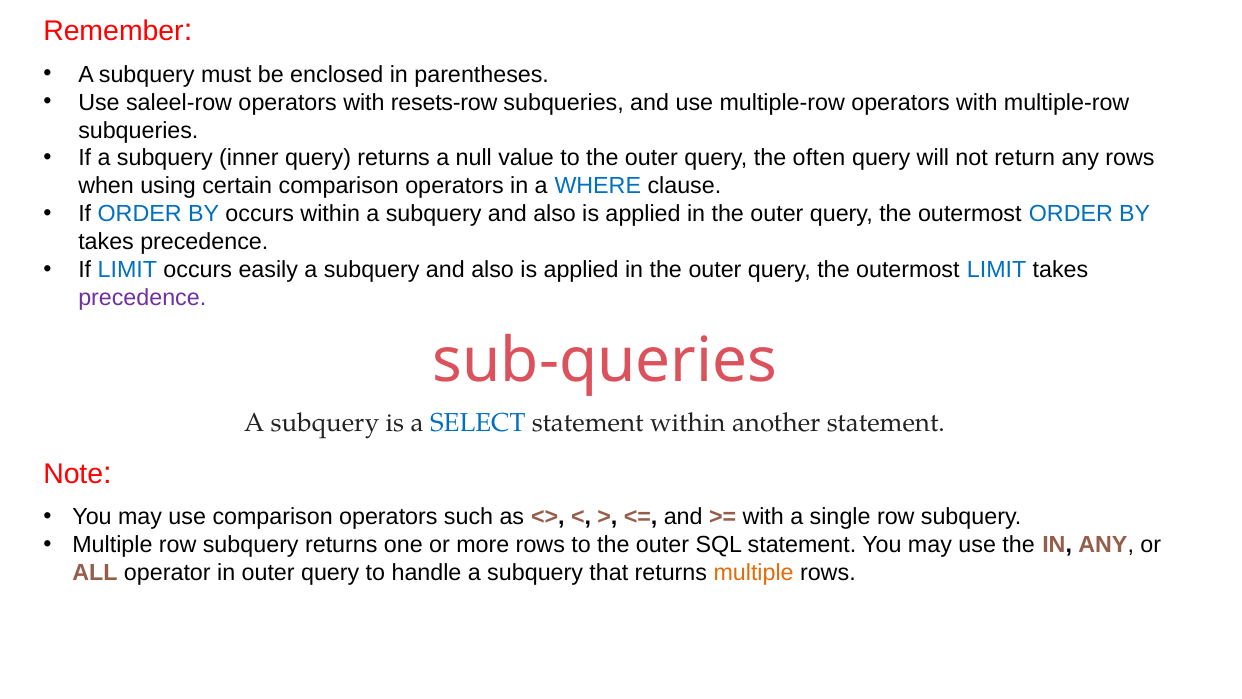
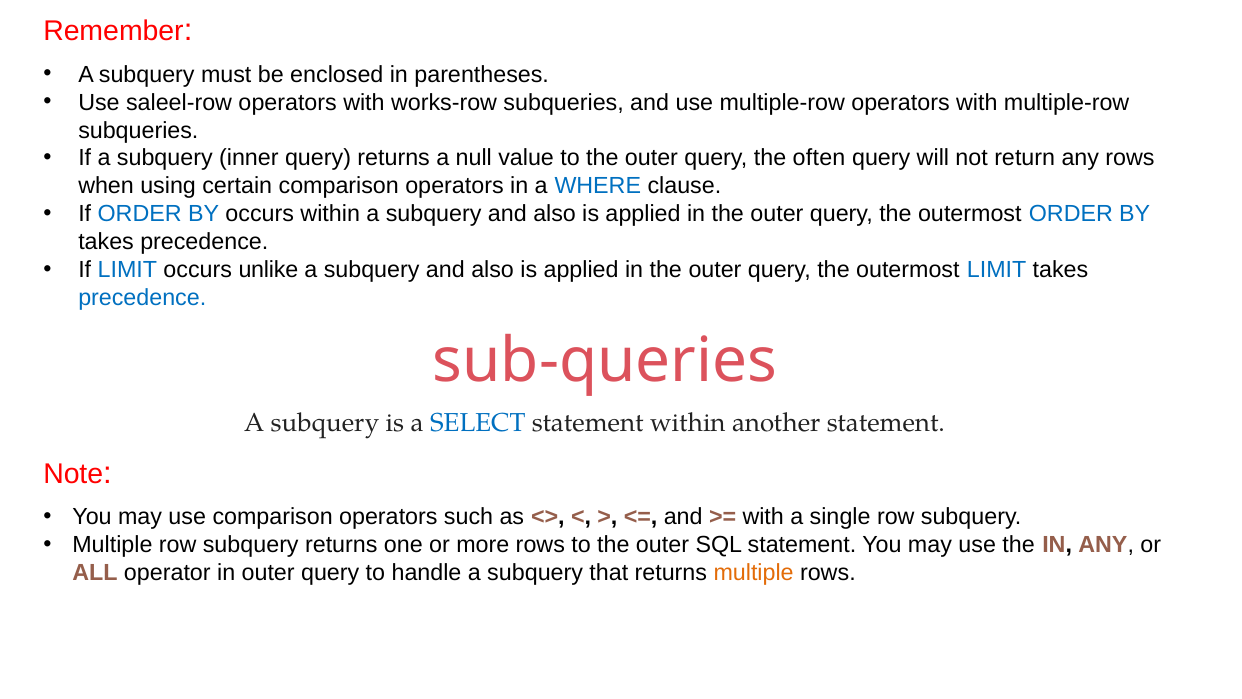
resets-row: resets-row -> works-row (444, 102)
easily: easily -> unlike (268, 270)
precedence colour: purple -> blue (142, 298)
